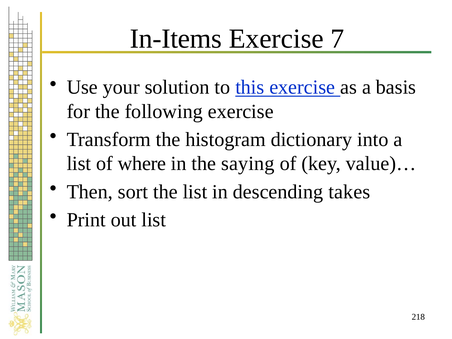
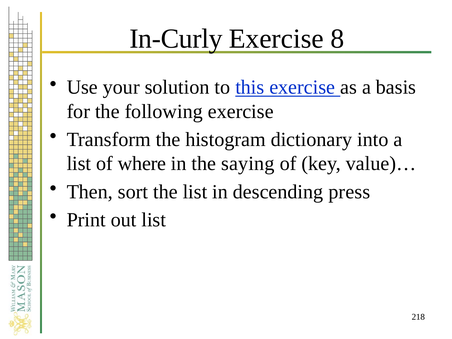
In-Items: In-Items -> In-Curly (176, 39)
7: 7 -> 8 (338, 39)
takes: takes -> press (349, 192)
